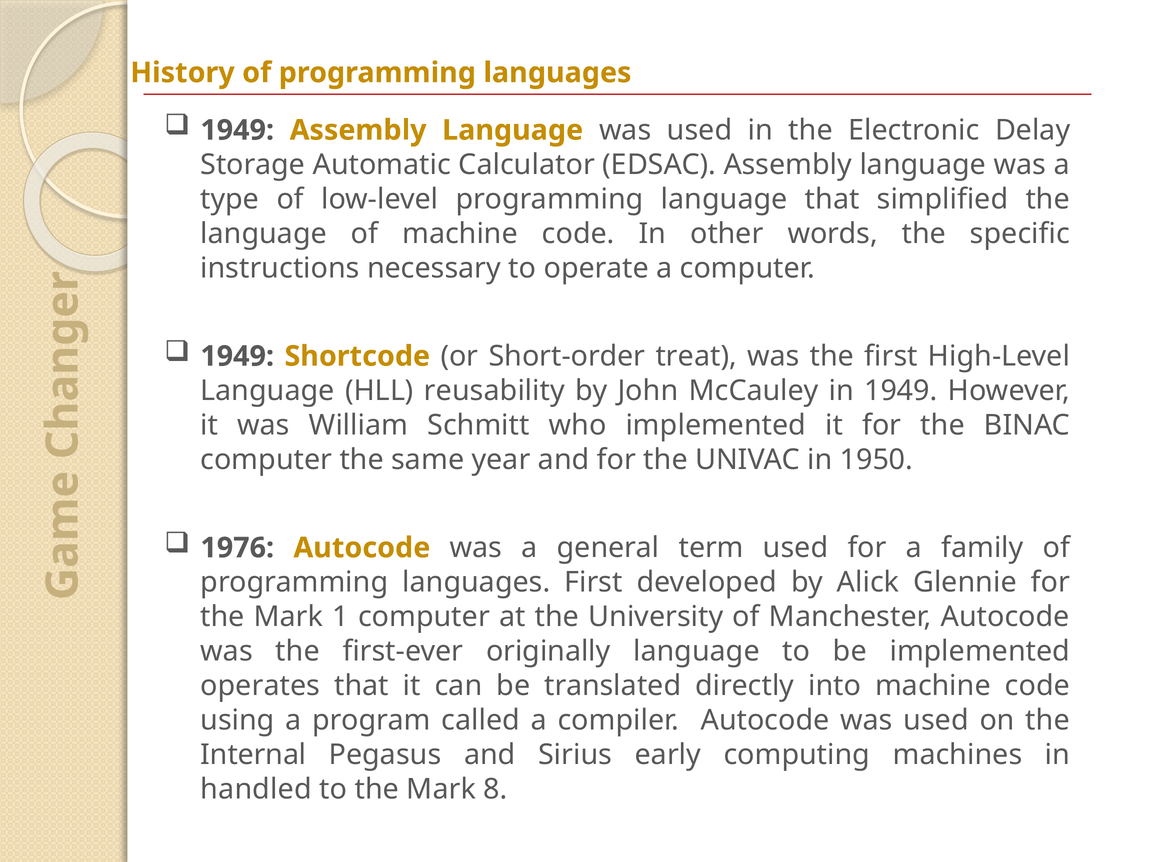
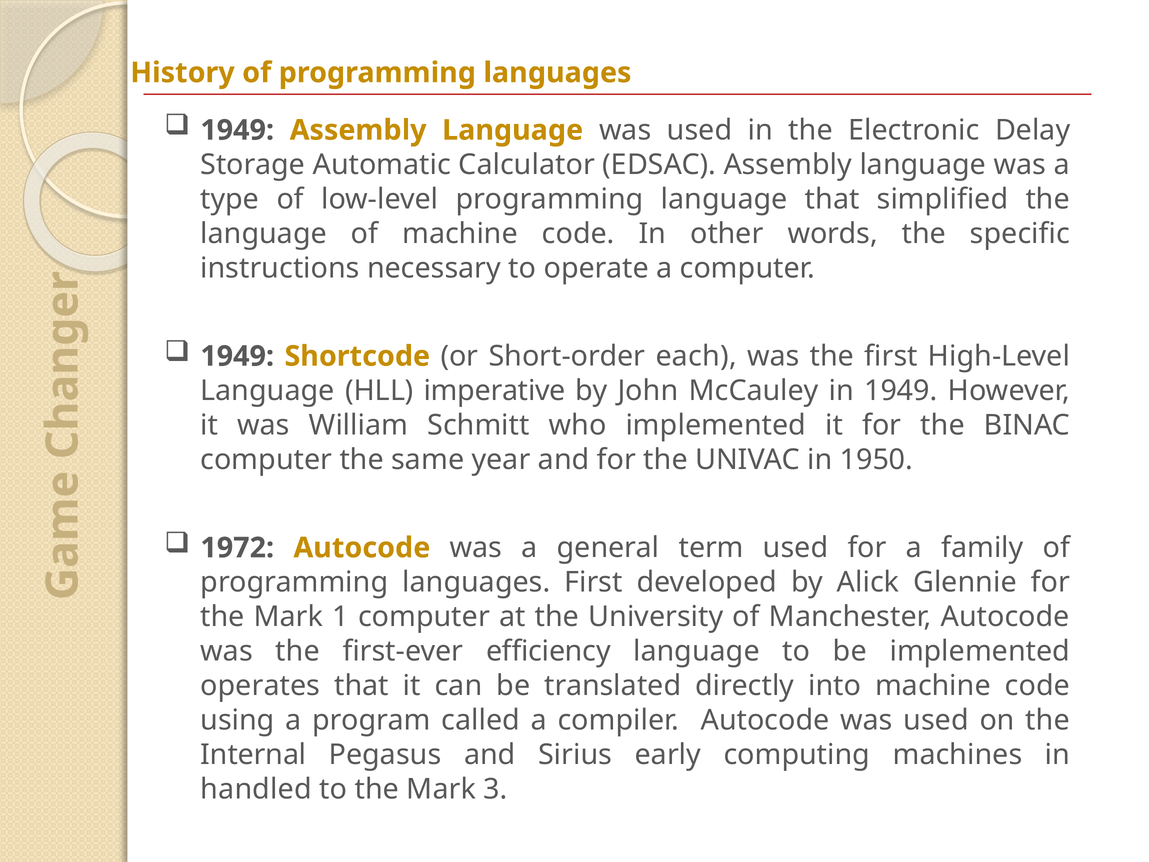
treat: treat -> each (696, 356)
reusability: reusability -> imperative (495, 391)
1976: 1976 -> 1972 (237, 548)
originally: originally -> efficiency (548, 651)
8: 8 -> 3 (495, 789)
